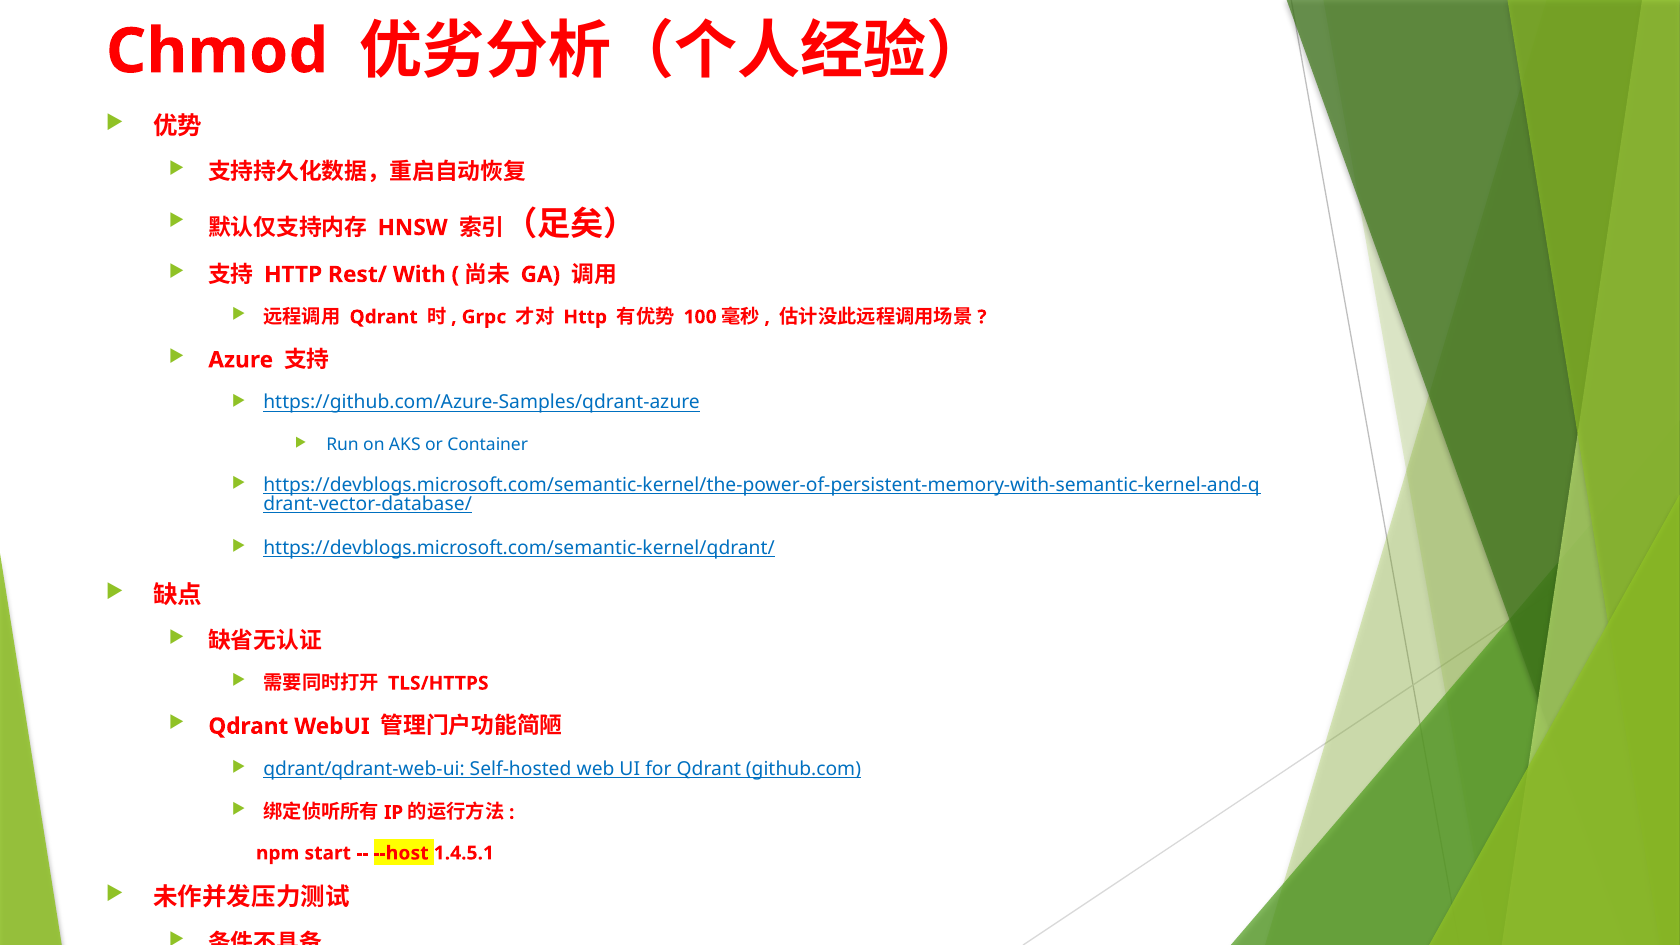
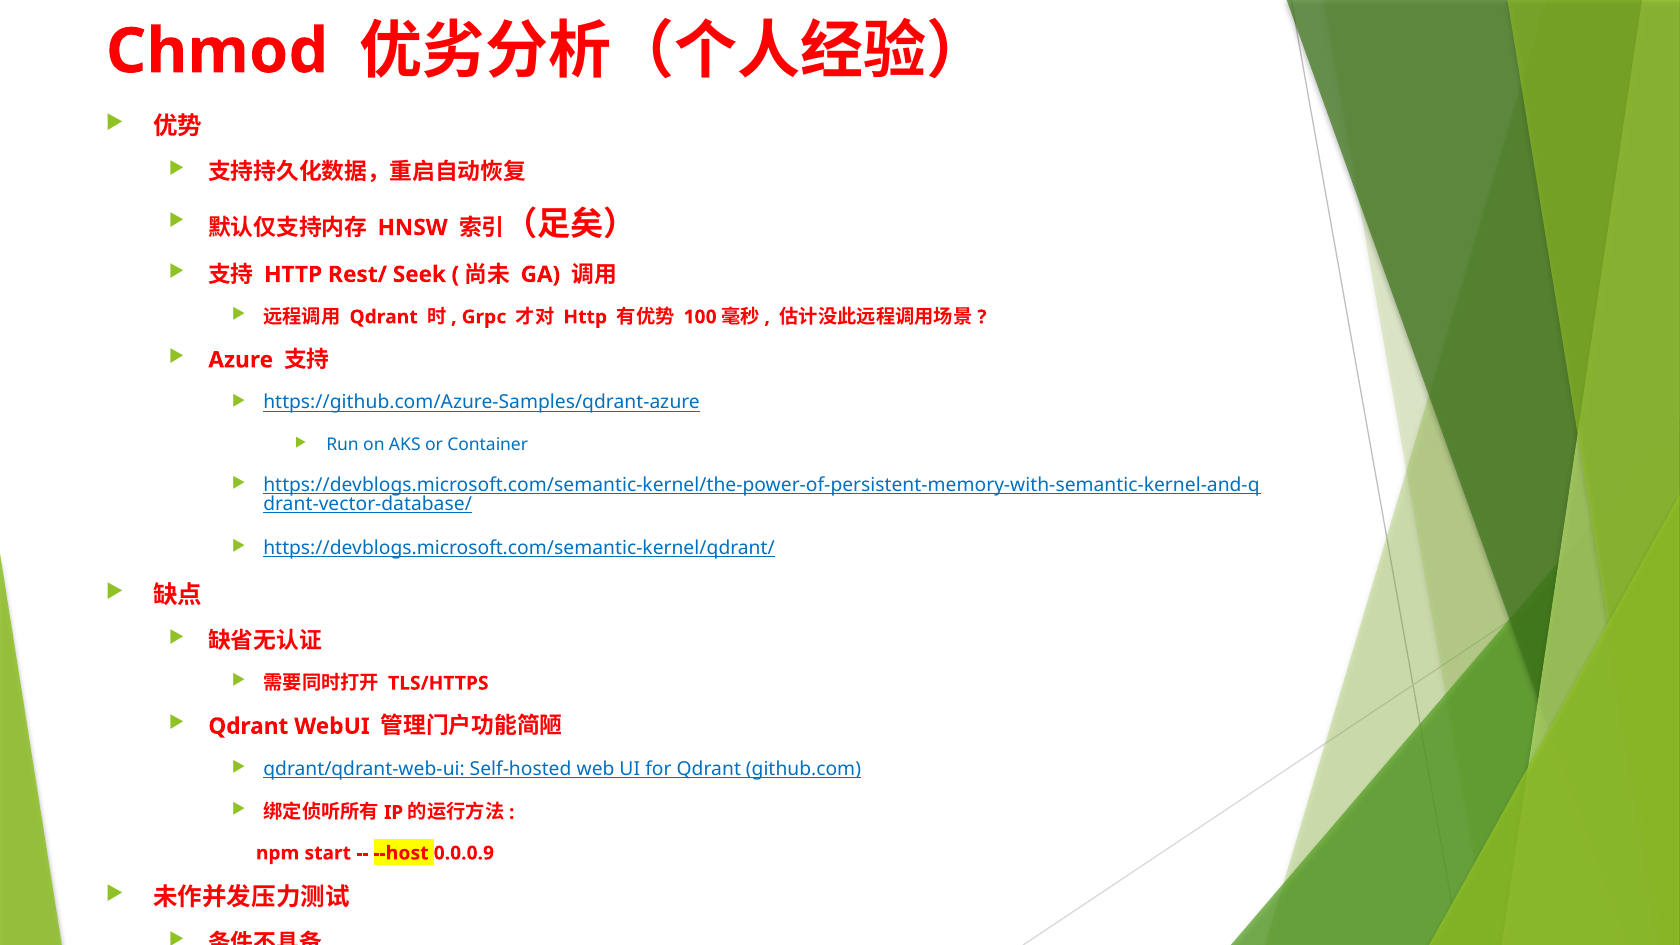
With: With -> Seek (419, 274)
1.4.5.1: 1.4.5.1 -> 0.0.0.9 (464, 853)
